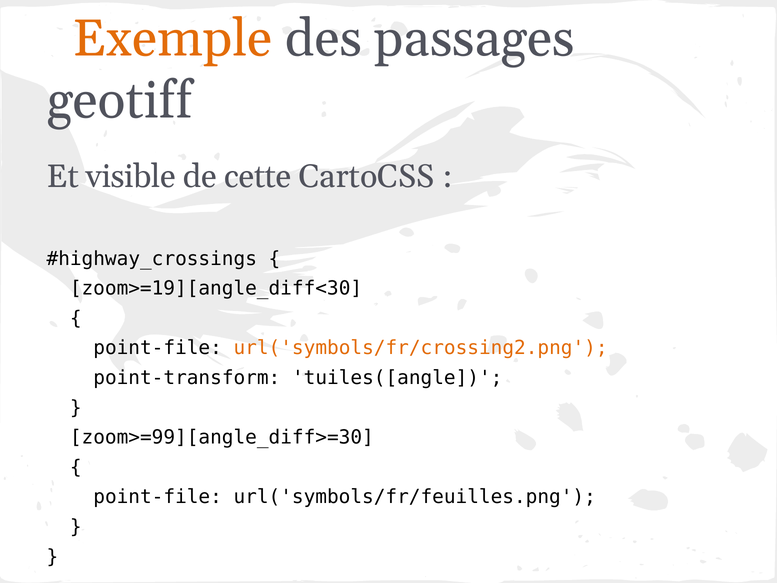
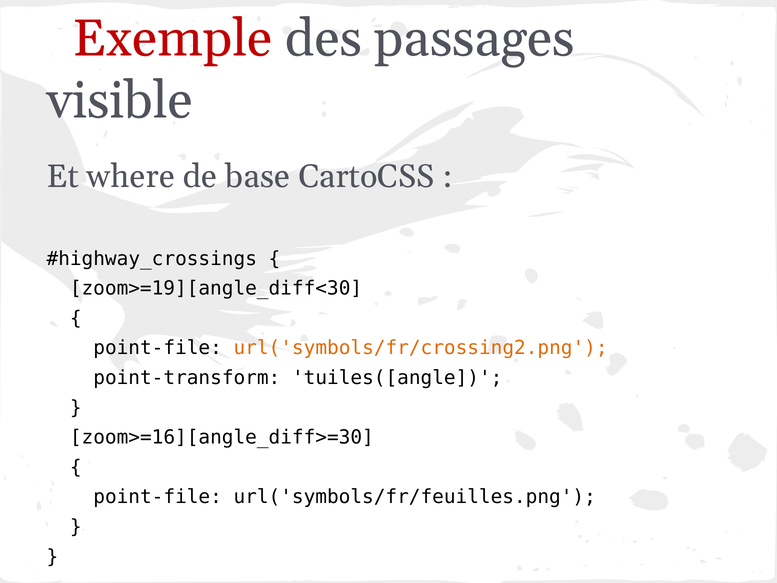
Exemple colour: orange -> red (172, 39)
geotiff: geotiff -> visible (120, 101)
visible: visible -> where (131, 177)
cette: cette -> base (258, 177)
zoom>=99][angle_diff>=30: zoom>=99][angle_diff>=30 -> zoom>=16][angle_diff>=30 (222, 437)
